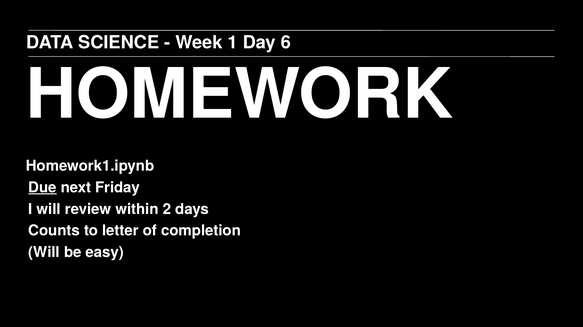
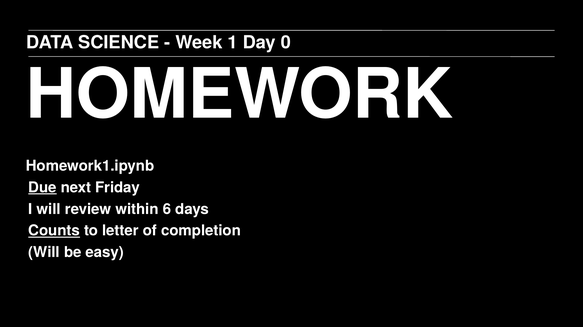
6: 6 -> 0 (286, 43)
2: 2 -> 6 (167, 209)
Counts underline: none -> present (54, 231)
